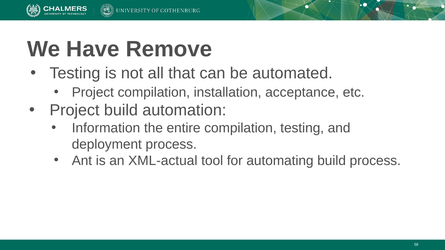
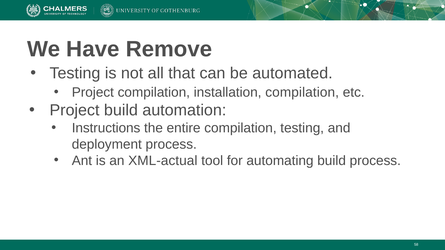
installation acceptance: acceptance -> compilation (302, 92)
Information: Information -> Instructions (106, 128)
